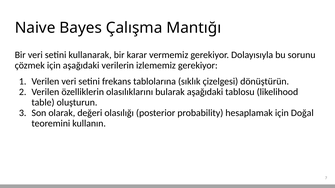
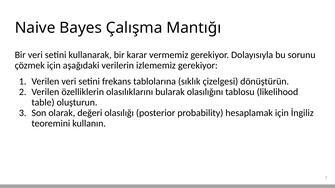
bularak aşağıdaki: aşağıdaki -> olasılığını (205, 92)
Doğal: Doğal -> İngiliz (302, 113)
